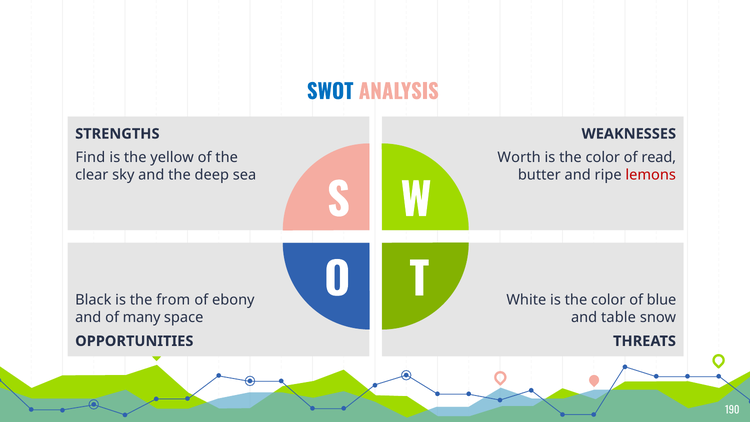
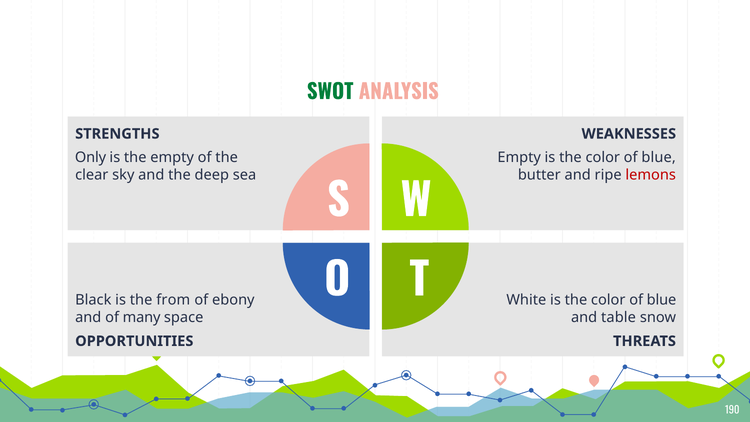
SWOT colour: blue -> green (330, 92)
Find: Find -> Only (90, 158)
the yellow: yellow -> empty (172, 158)
Worth: Worth -> Empty (519, 158)
read: read -> blue (659, 158)
